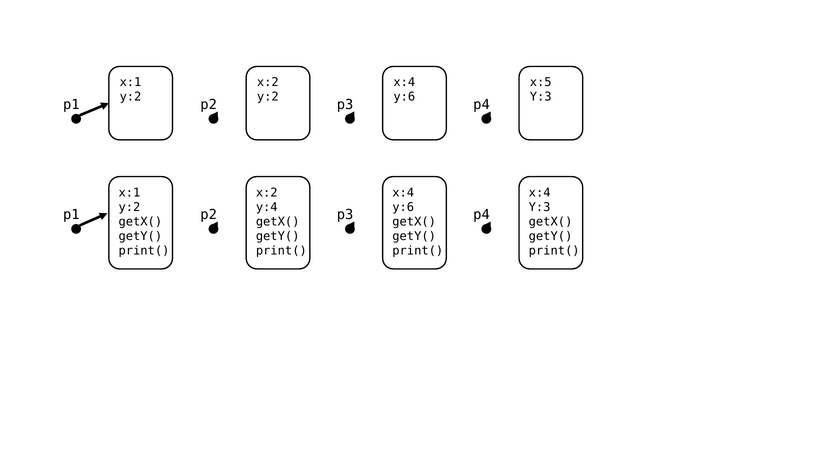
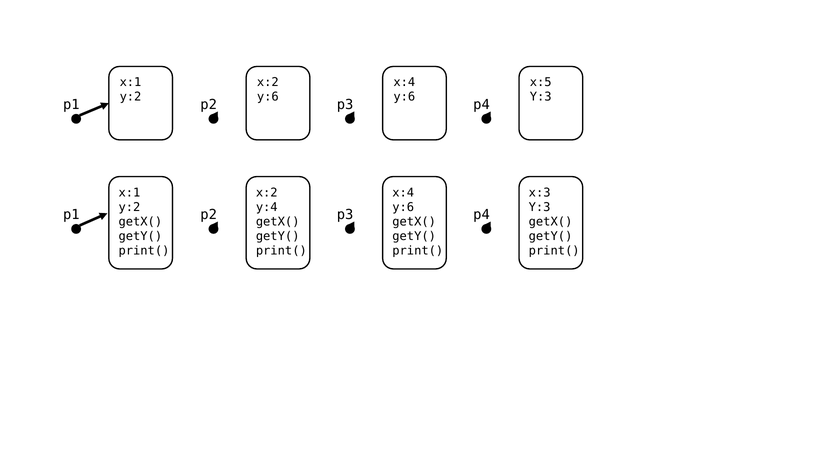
y:2: y:2 -> y:6 (268, 97)
x:4: x:4 -> x:3 (540, 192)
